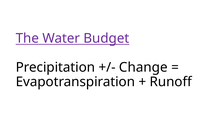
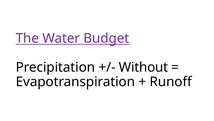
Change: Change -> Without (143, 67)
